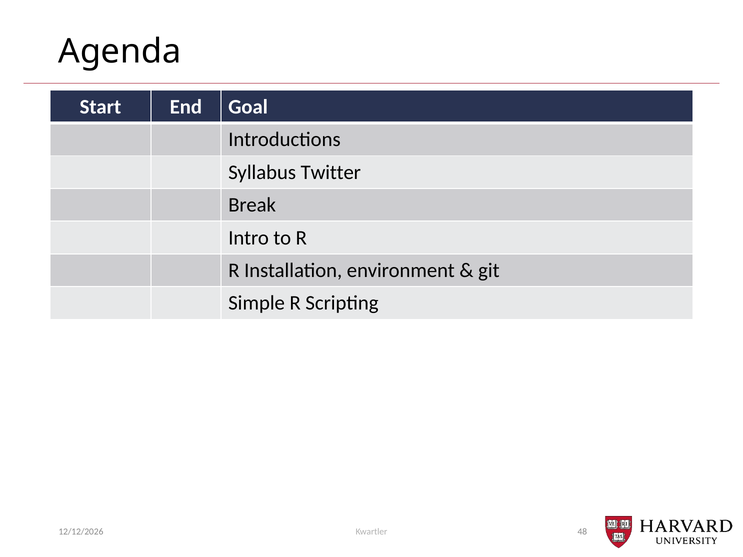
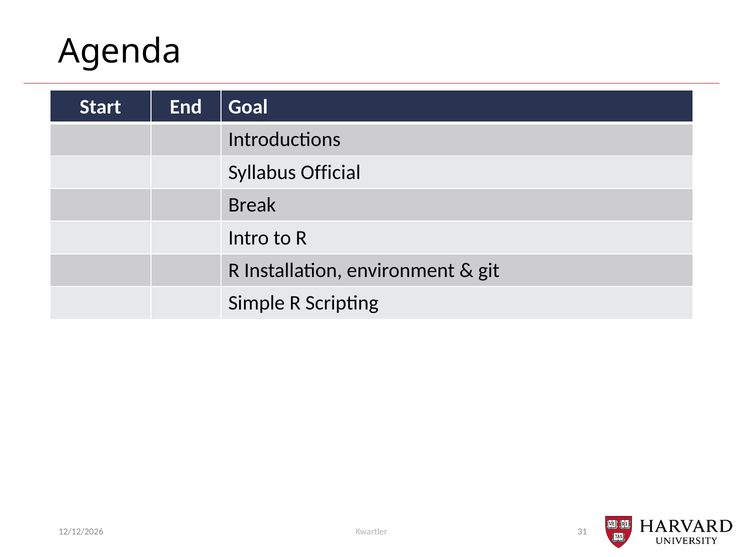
Twitter: Twitter -> Official (331, 172)
48: 48 -> 31 (582, 532)
